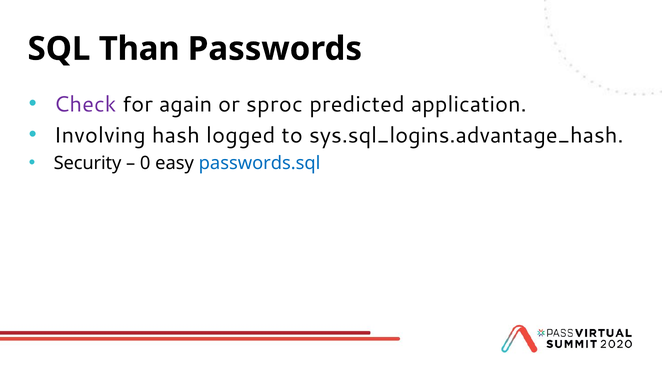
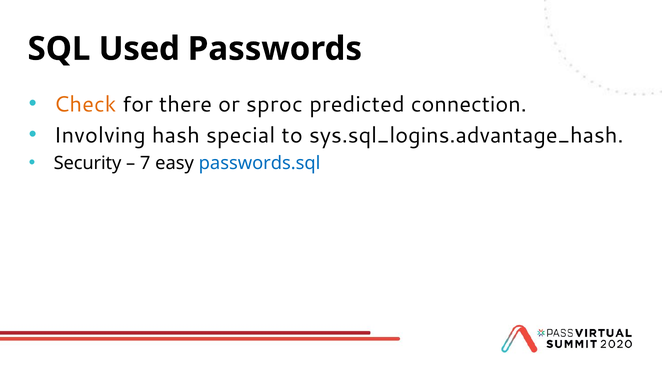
Than: Than -> Used (139, 49)
Check colour: purple -> orange (85, 104)
again: again -> there (185, 104)
application: application -> connection (469, 104)
logged: logged -> special (241, 135)
0: 0 -> 7 (145, 163)
